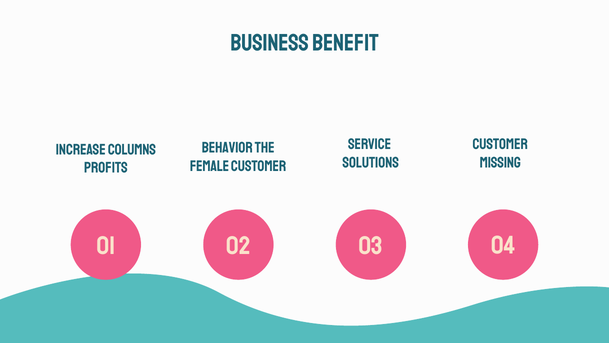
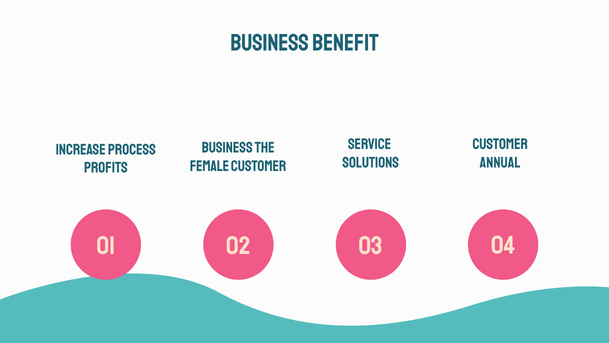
behavior: behavior -> business (227, 148)
columns: columns -> process (132, 149)
missing: missing -> annual (500, 162)
